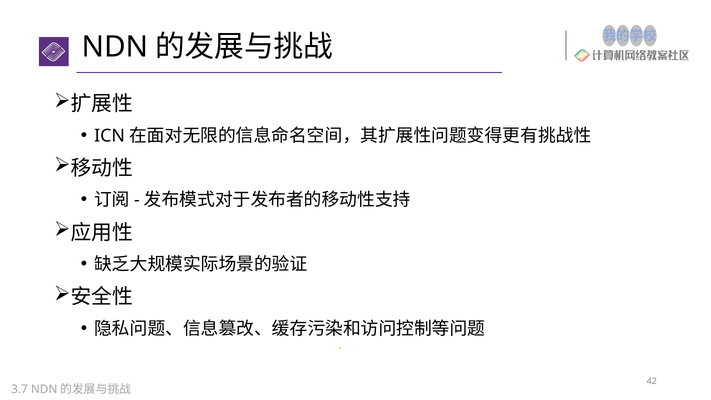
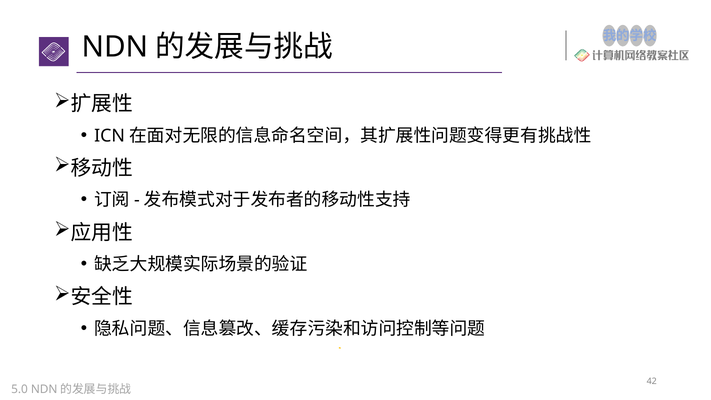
3.7: 3.7 -> 5.0 (20, 389)
